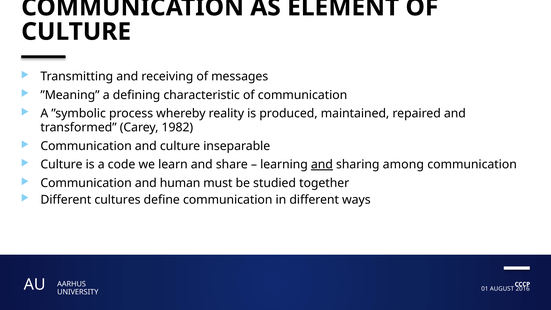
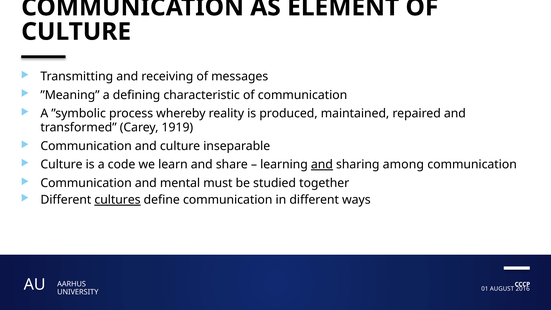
1982: 1982 -> 1919 (177, 127)
human: human -> mental (180, 183)
cultures underline: none -> present (118, 200)
